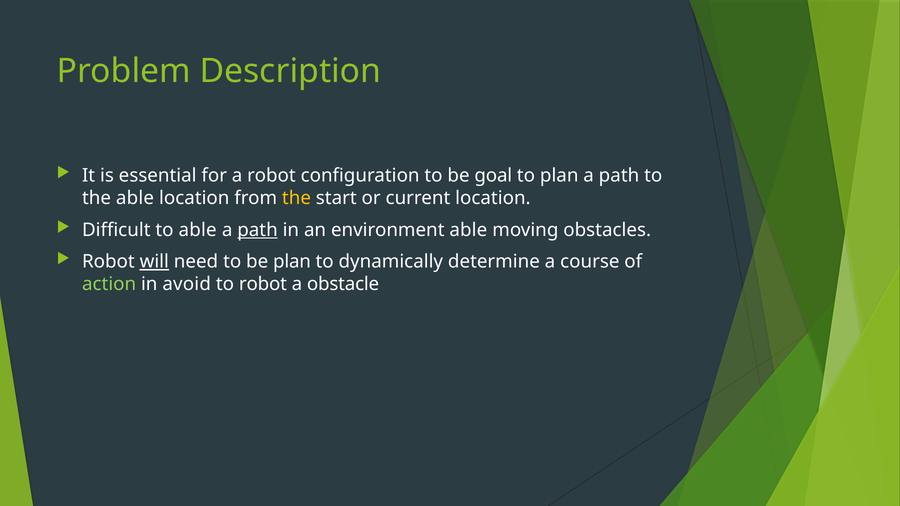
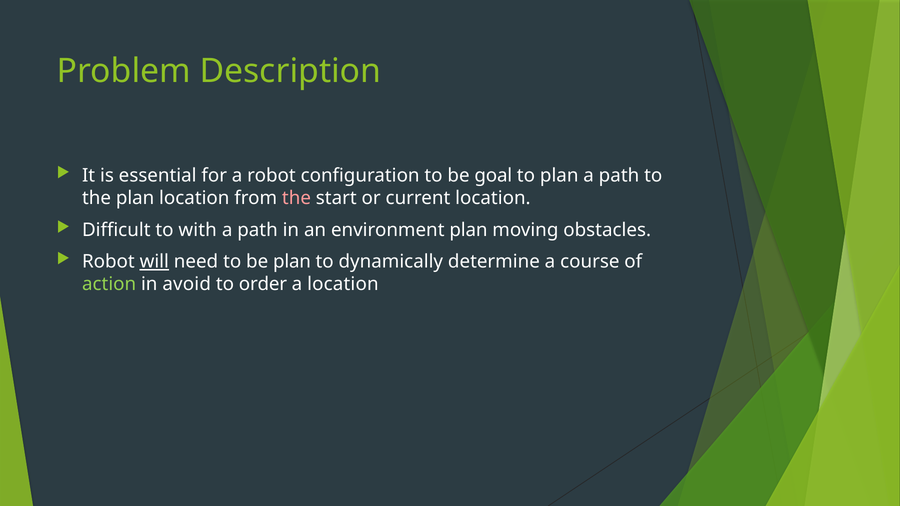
the able: able -> plan (135, 198)
the colour: yellow -> pink (296, 198)
to able: able -> with (198, 230)
path underline: present -> none (258, 230)
environment able: able -> plan (468, 230)
to robot: robot -> order (263, 284)
a obstacle: obstacle -> location (343, 284)
